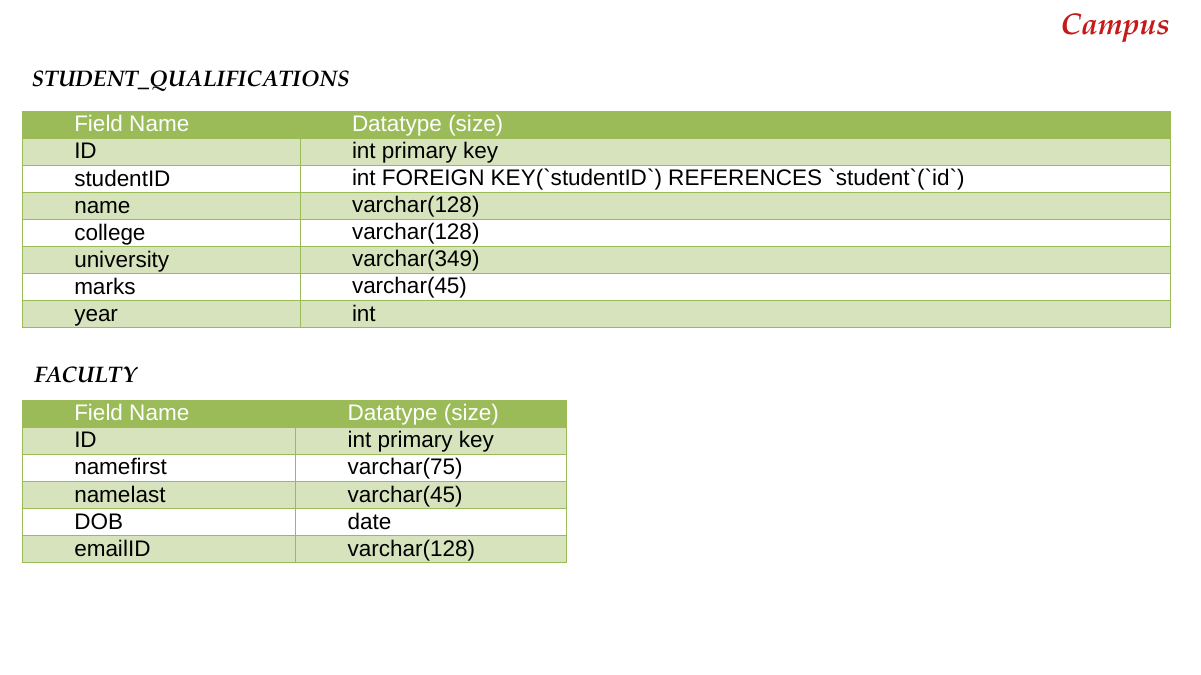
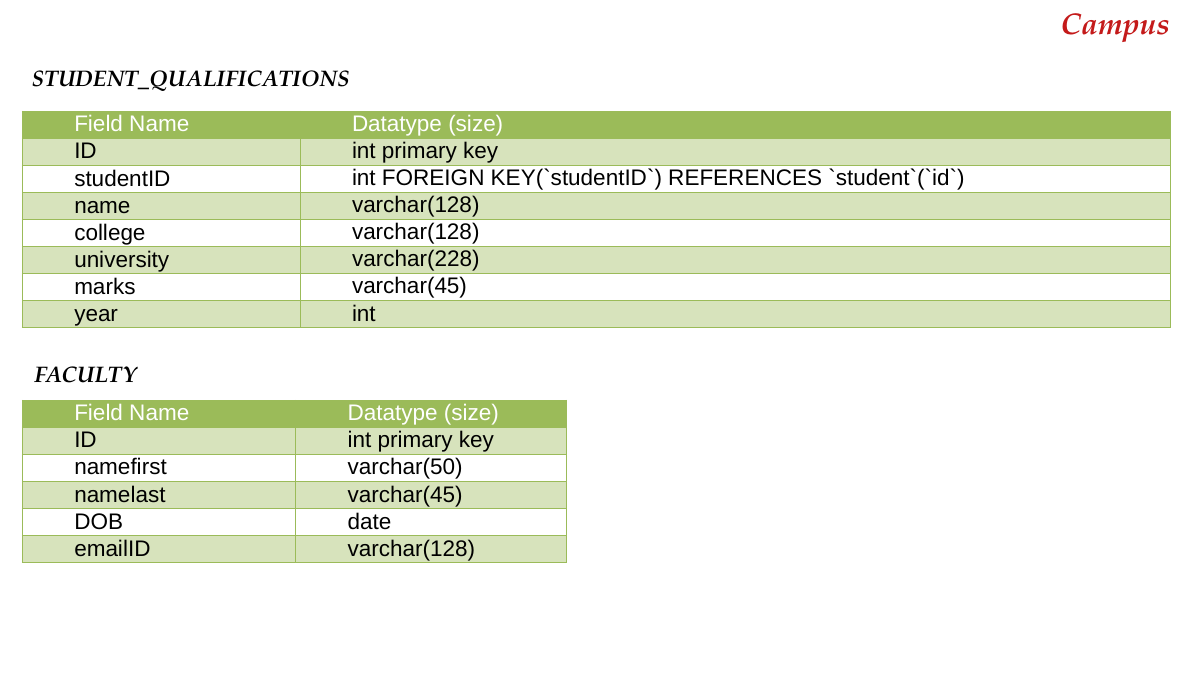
varchar(349: varchar(349 -> varchar(228 (416, 260)
varchar(75: varchar(75 -> varchar(50 (405, 468)
